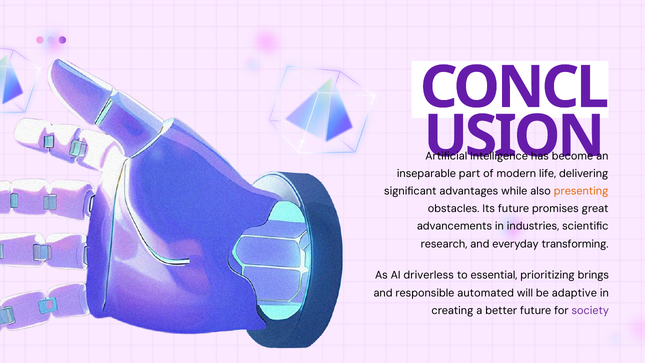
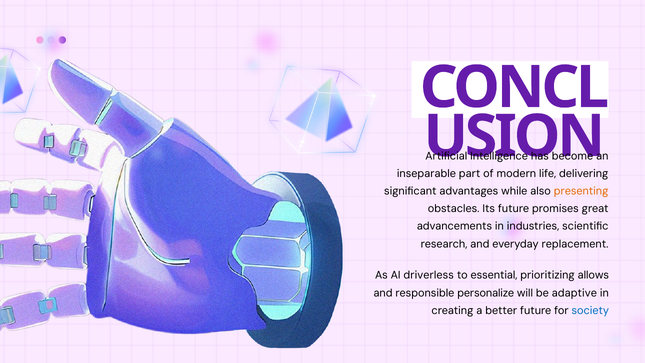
transforming: transforming -> replacement (575, 244)
brings: brings -> allows (593, 275)
automated: automated -> personalize (486, 293)
society colour: purple -> blue (590, 310)
